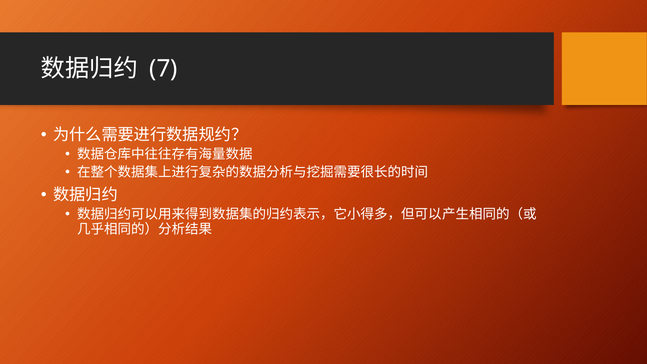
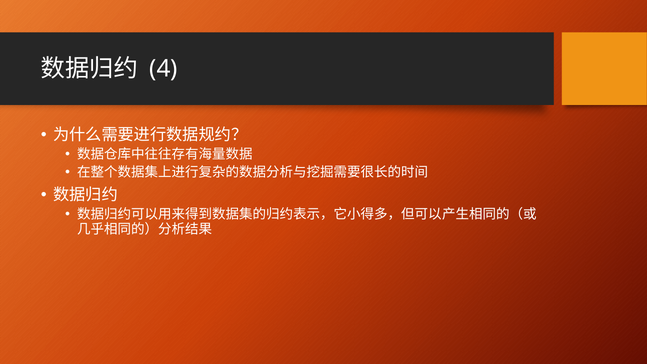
7: 7 -> 4 (163, 68)
